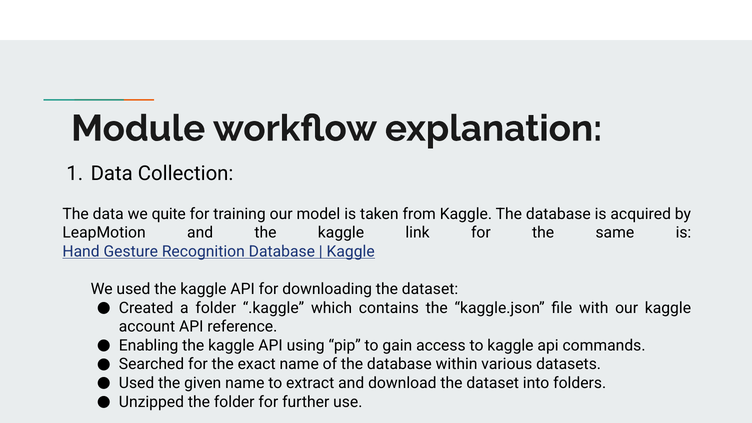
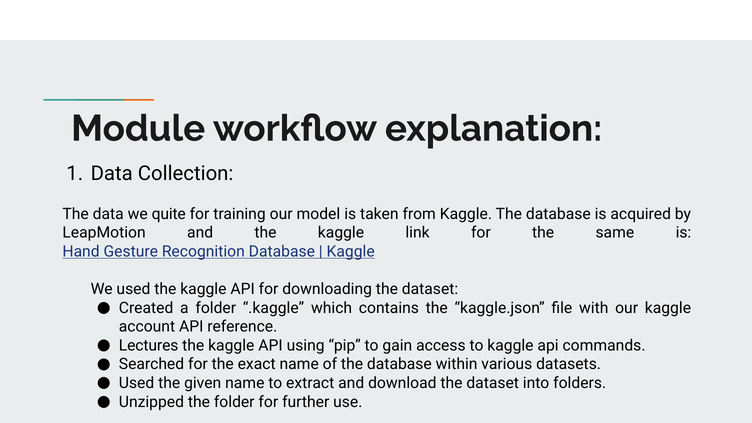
Enabling: Enabling -> Lectures (149, 346)
